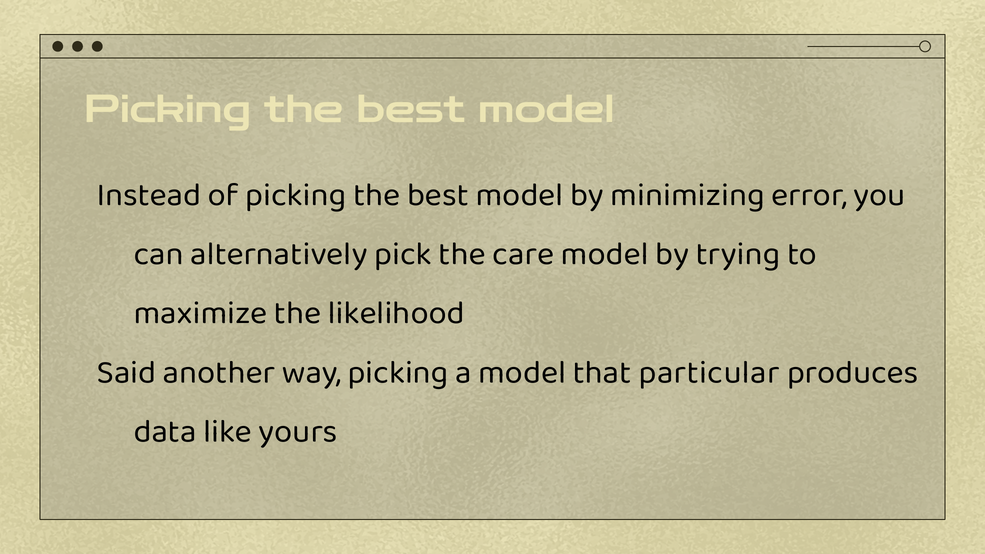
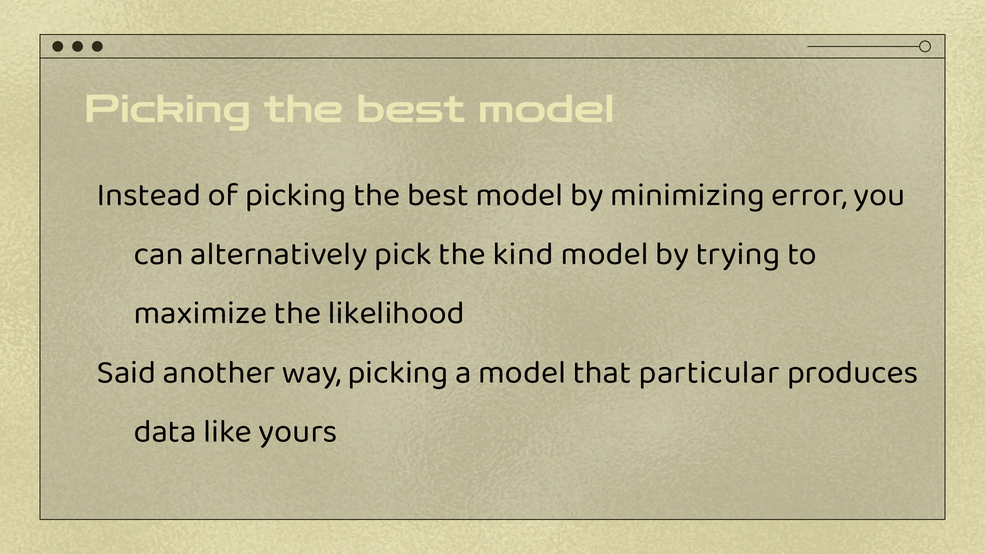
care: care -> kind (523, 254)
